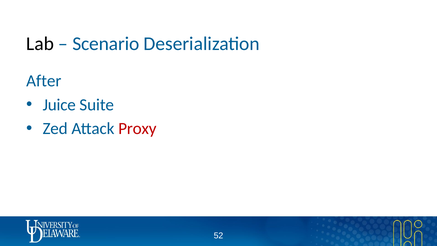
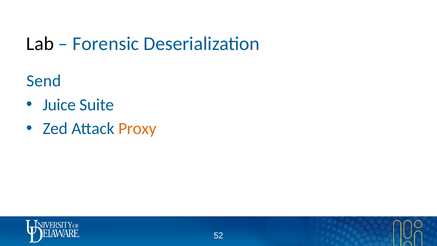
Scenario: Scenario -> Forensic (106, 44)
After: After -> Send (44, 81)
Proxy colour: red -> orange (137, 129)
